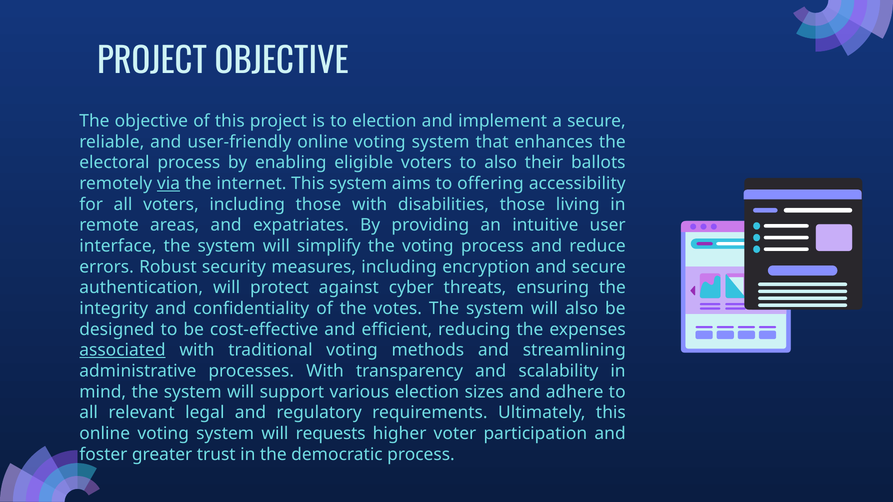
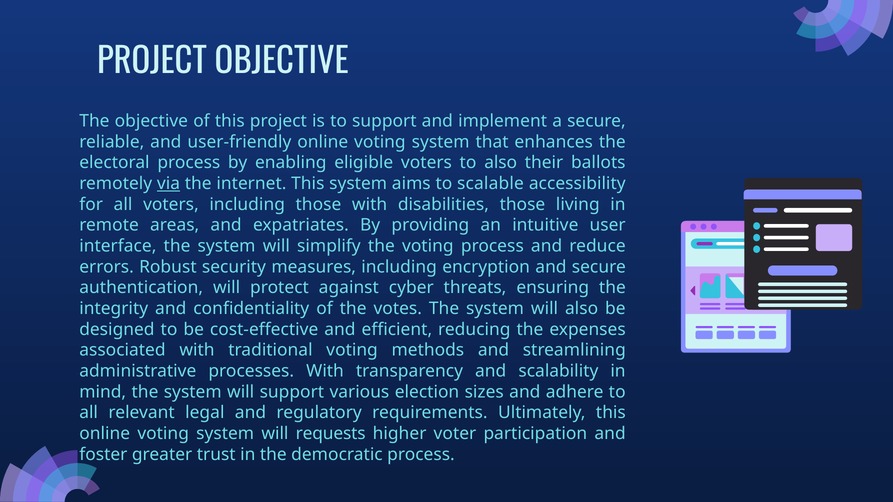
to election: election -> support (384, 121)
offering: offering -> scalable (490, 184)
associated underline: present -> none (122, 350)
